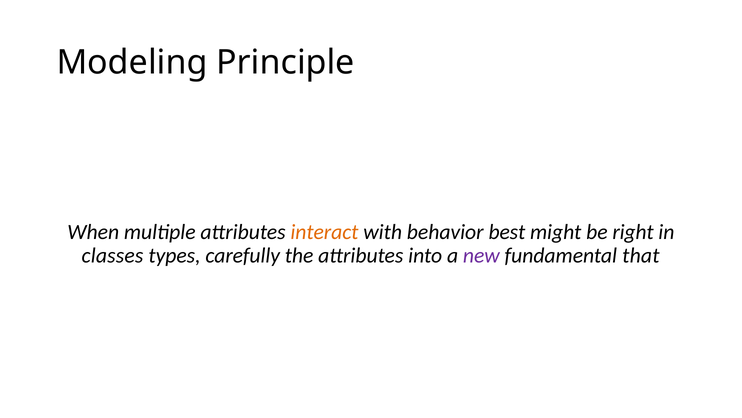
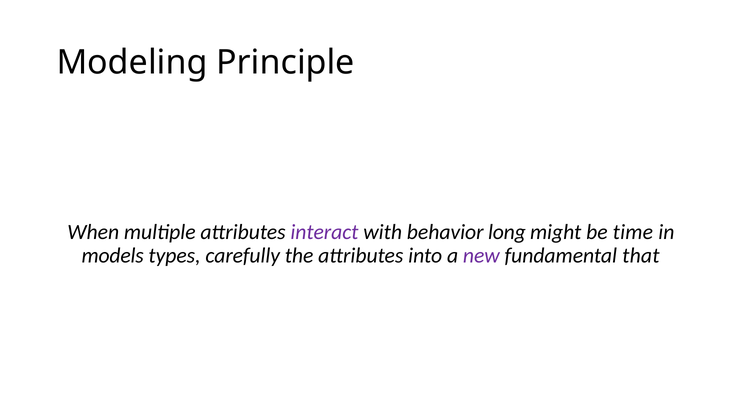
interact colour: orange -> purple (324, 232)
best: best -> long (507, 232)
right: right -> time (633, 232)
classes: classes -> models (113, 255)
